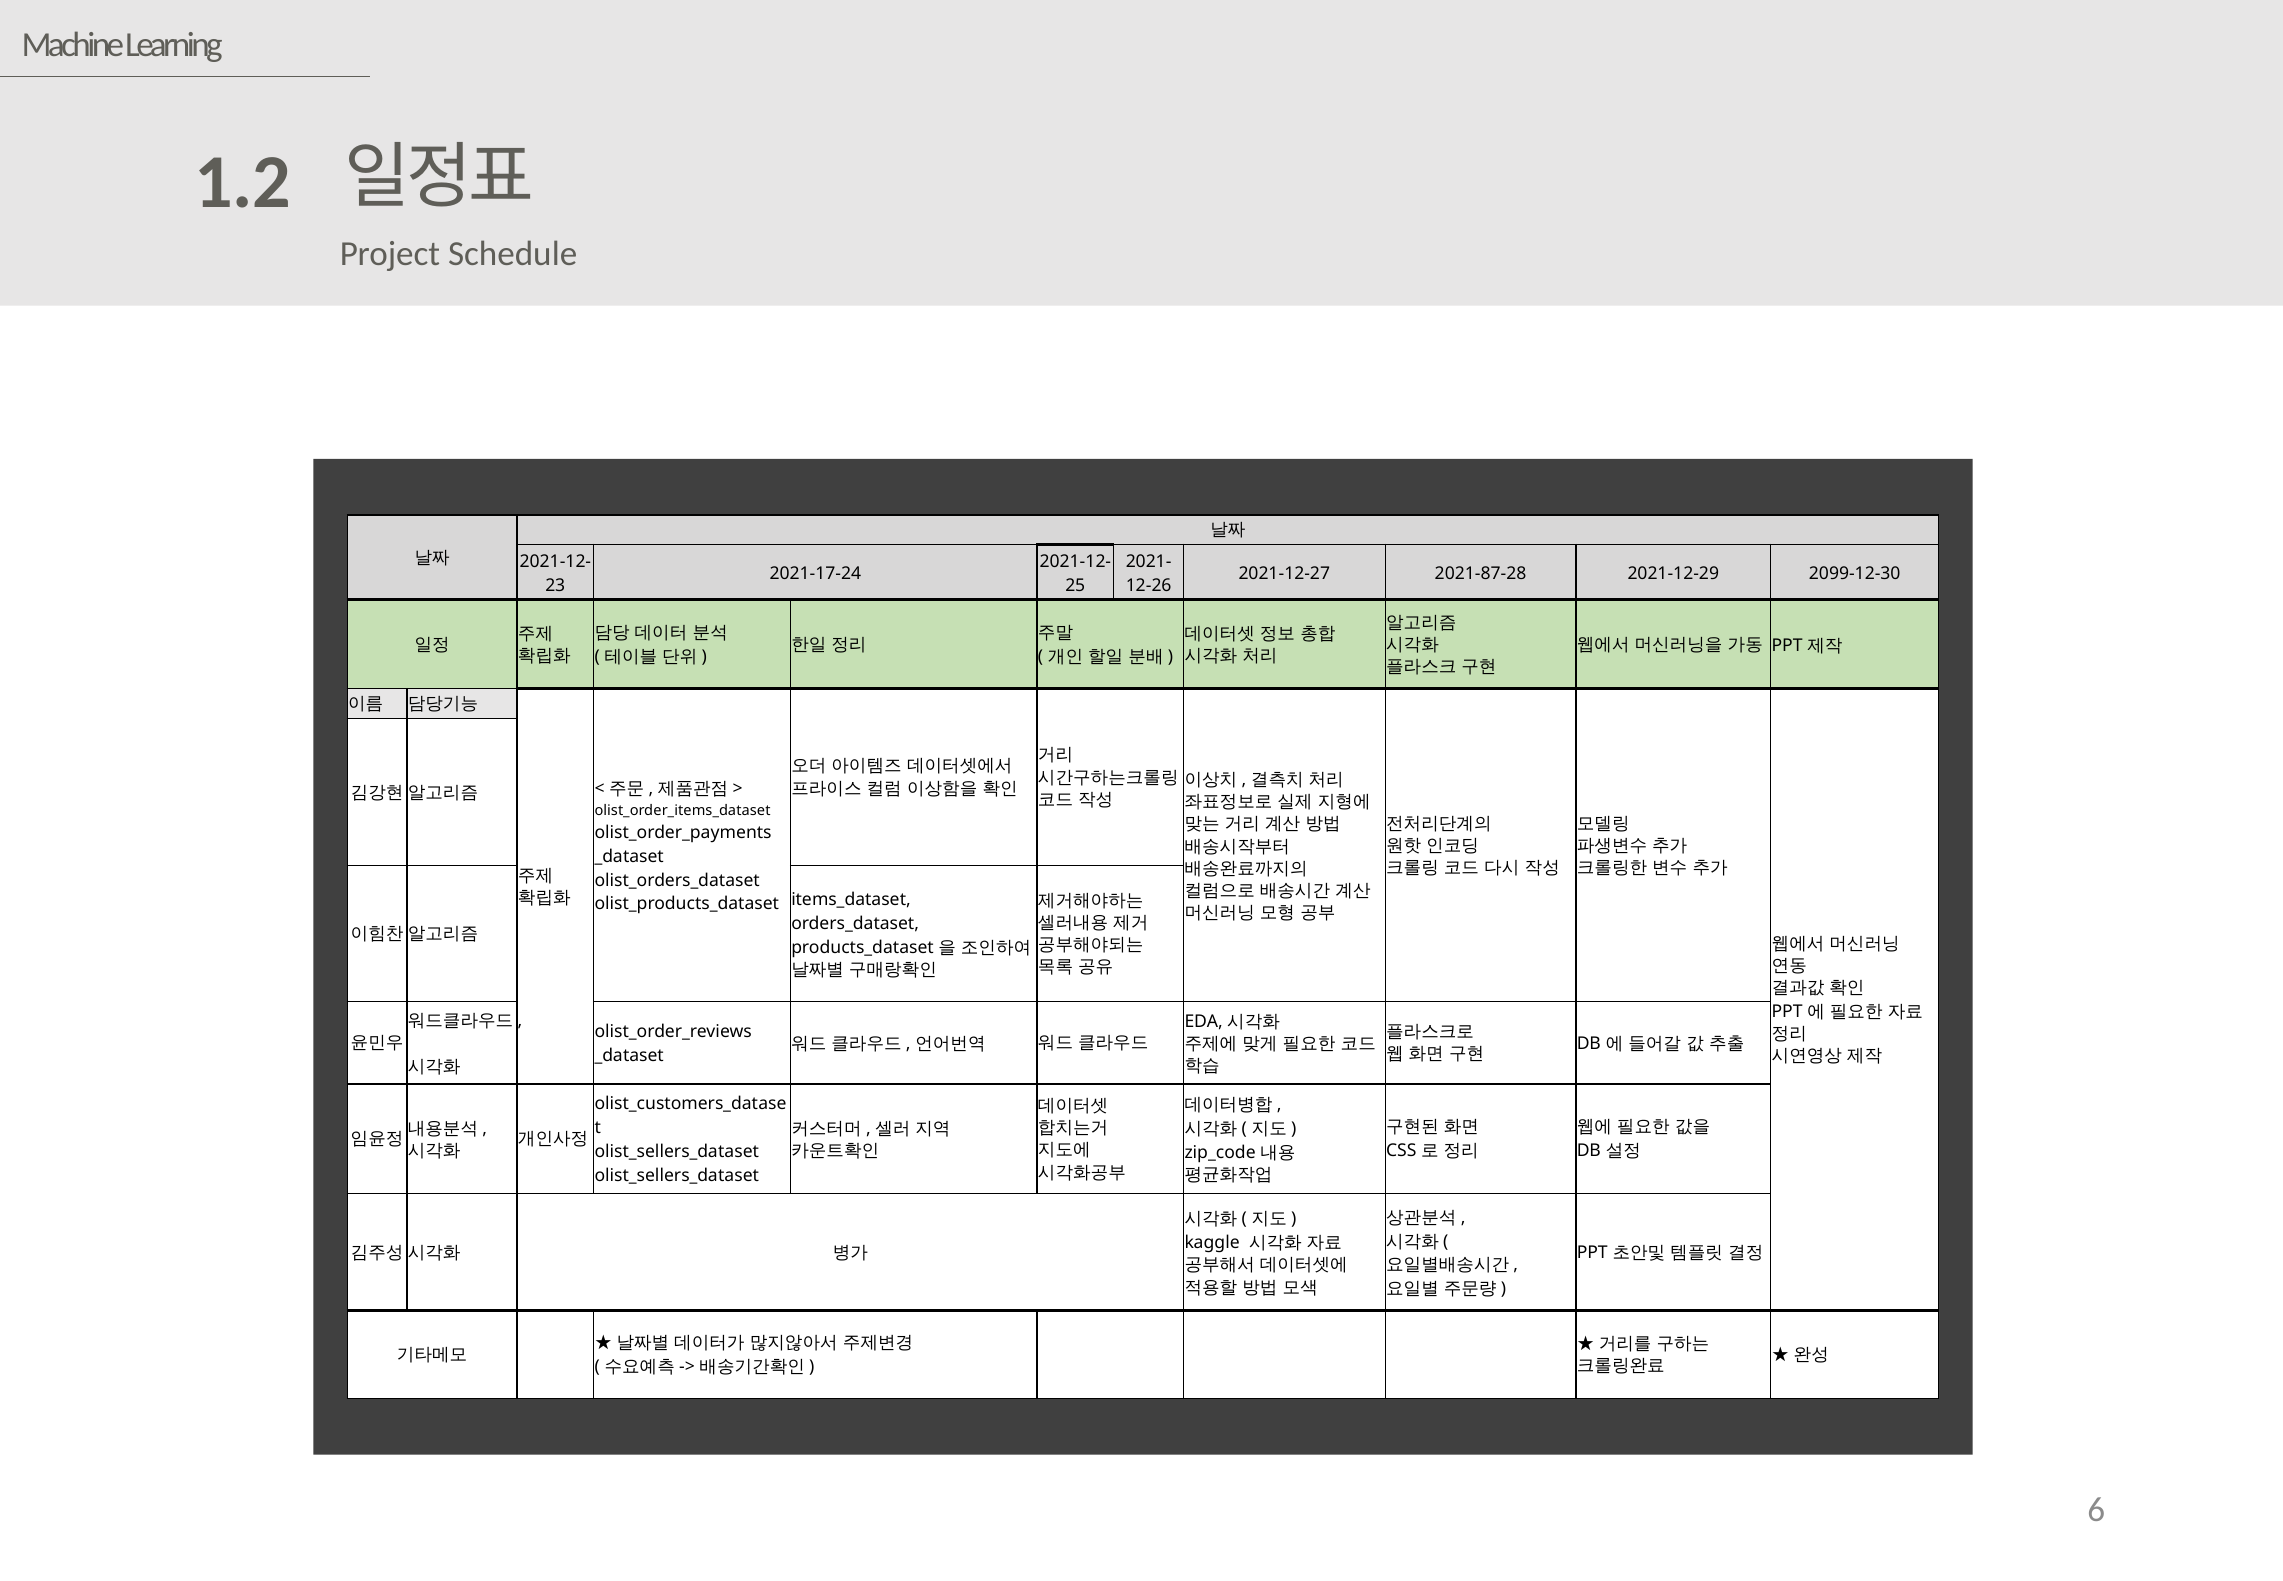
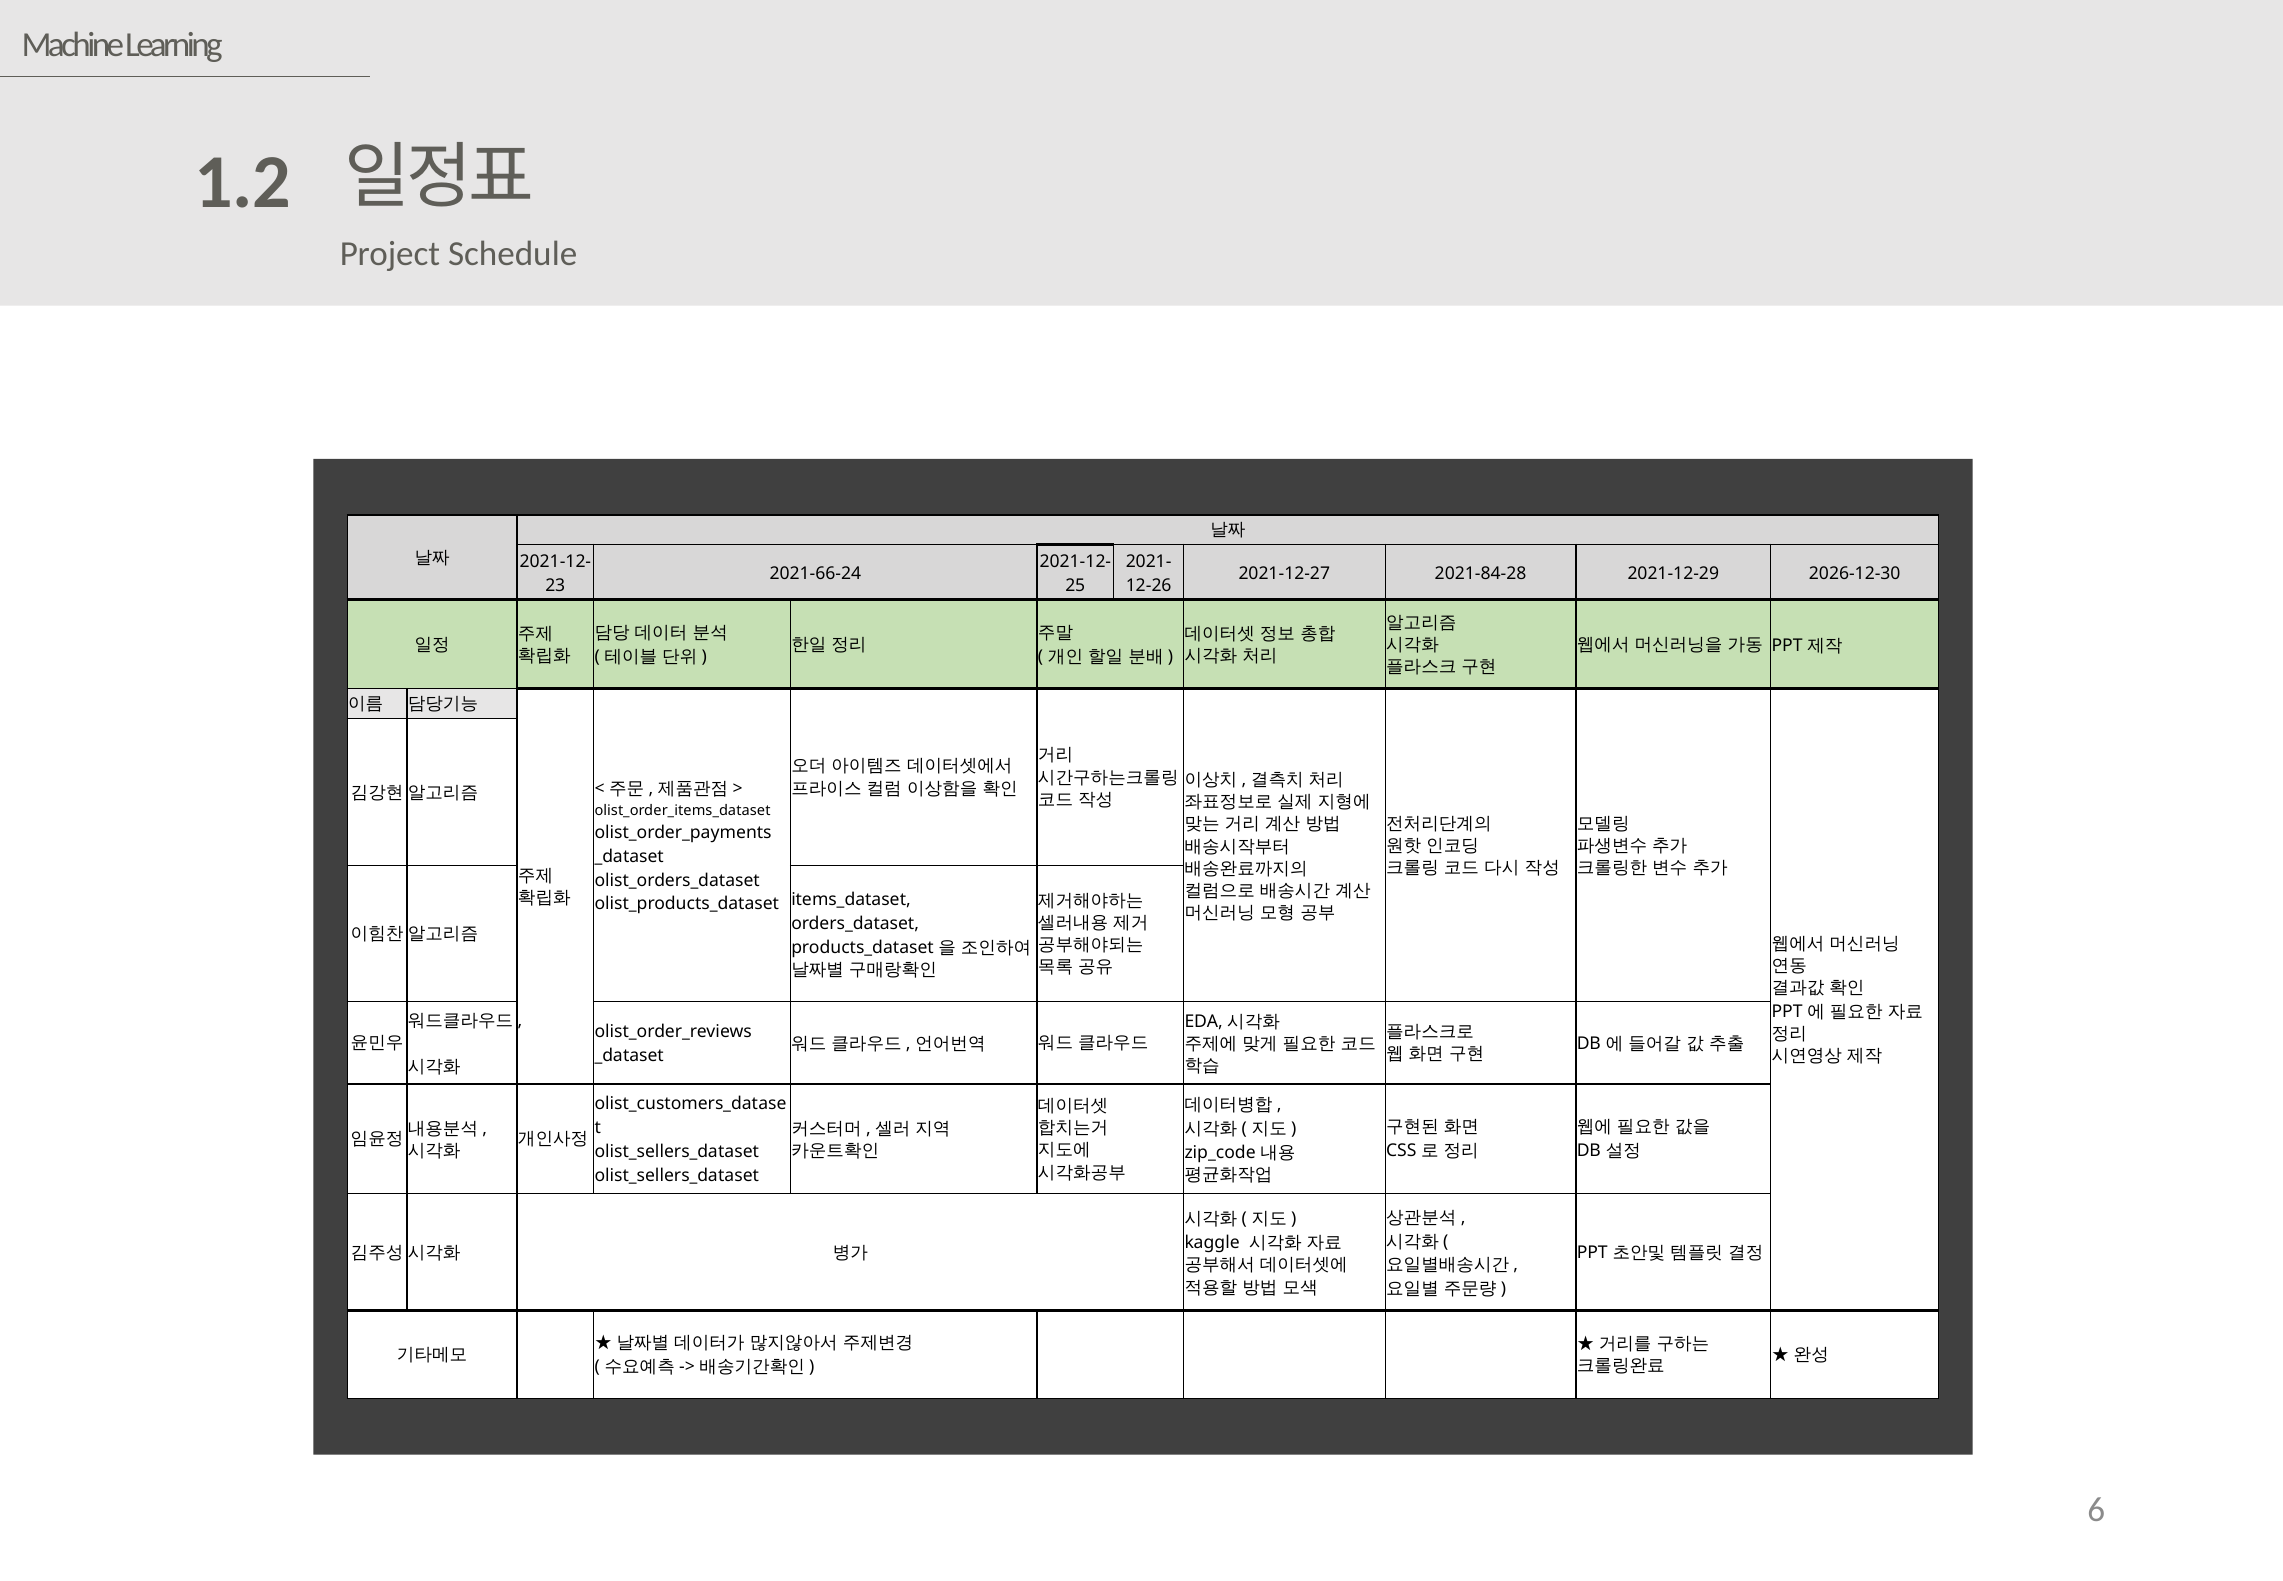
2021-17-24: 2021-17-24 -> 2021-66-24 (815, 573)
2021-87-28: 2021-87-28 -> 2021-84-28 (1481, 573)
2099-12-30: 2099-12-30 -> 2026-12-30 (1855, 573)
